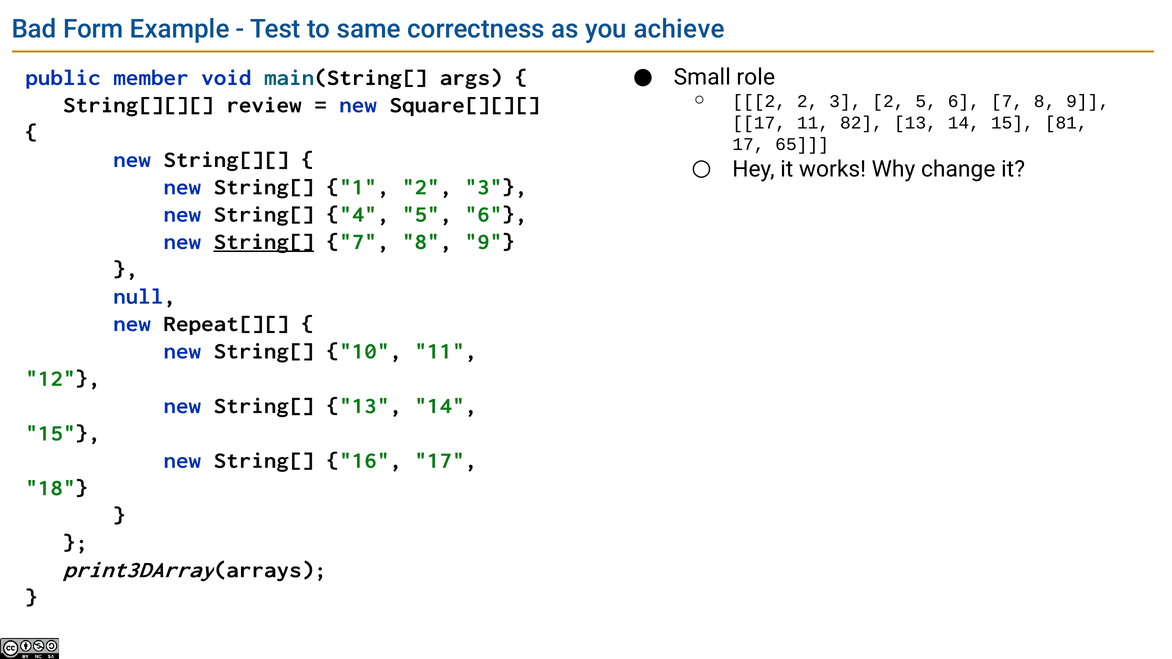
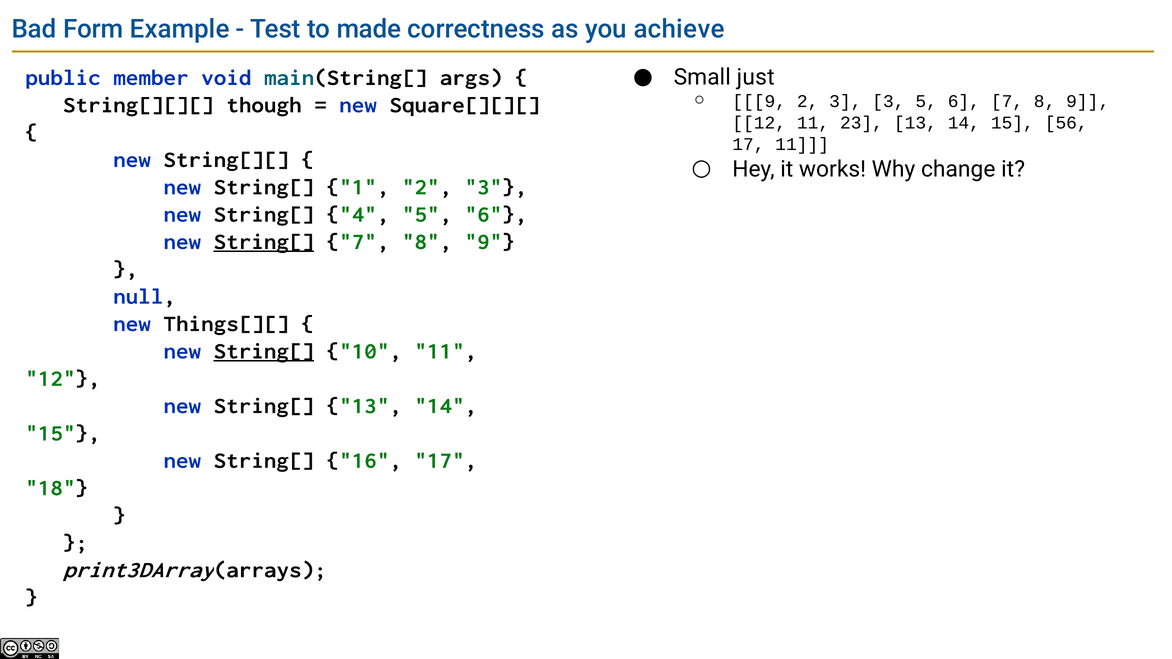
same: same -> made (369, 29)
role: role -> just (756, 77)
2: 2 -> 9 (759, 102)
3 2: 2 -> 3 (888, 102)
review: review -> though (264, 105)
17: 17 -> 12 (759, 123)
82: 82 -> 23 (862, 123)
81: 81 -> 56 (1066, 123)
17 65: 65 -> 11 (802, 145)
Repeat[][: Repeat[][ -> Things[][ (226, 324)
String[ underline: none -> present (264, 351)
